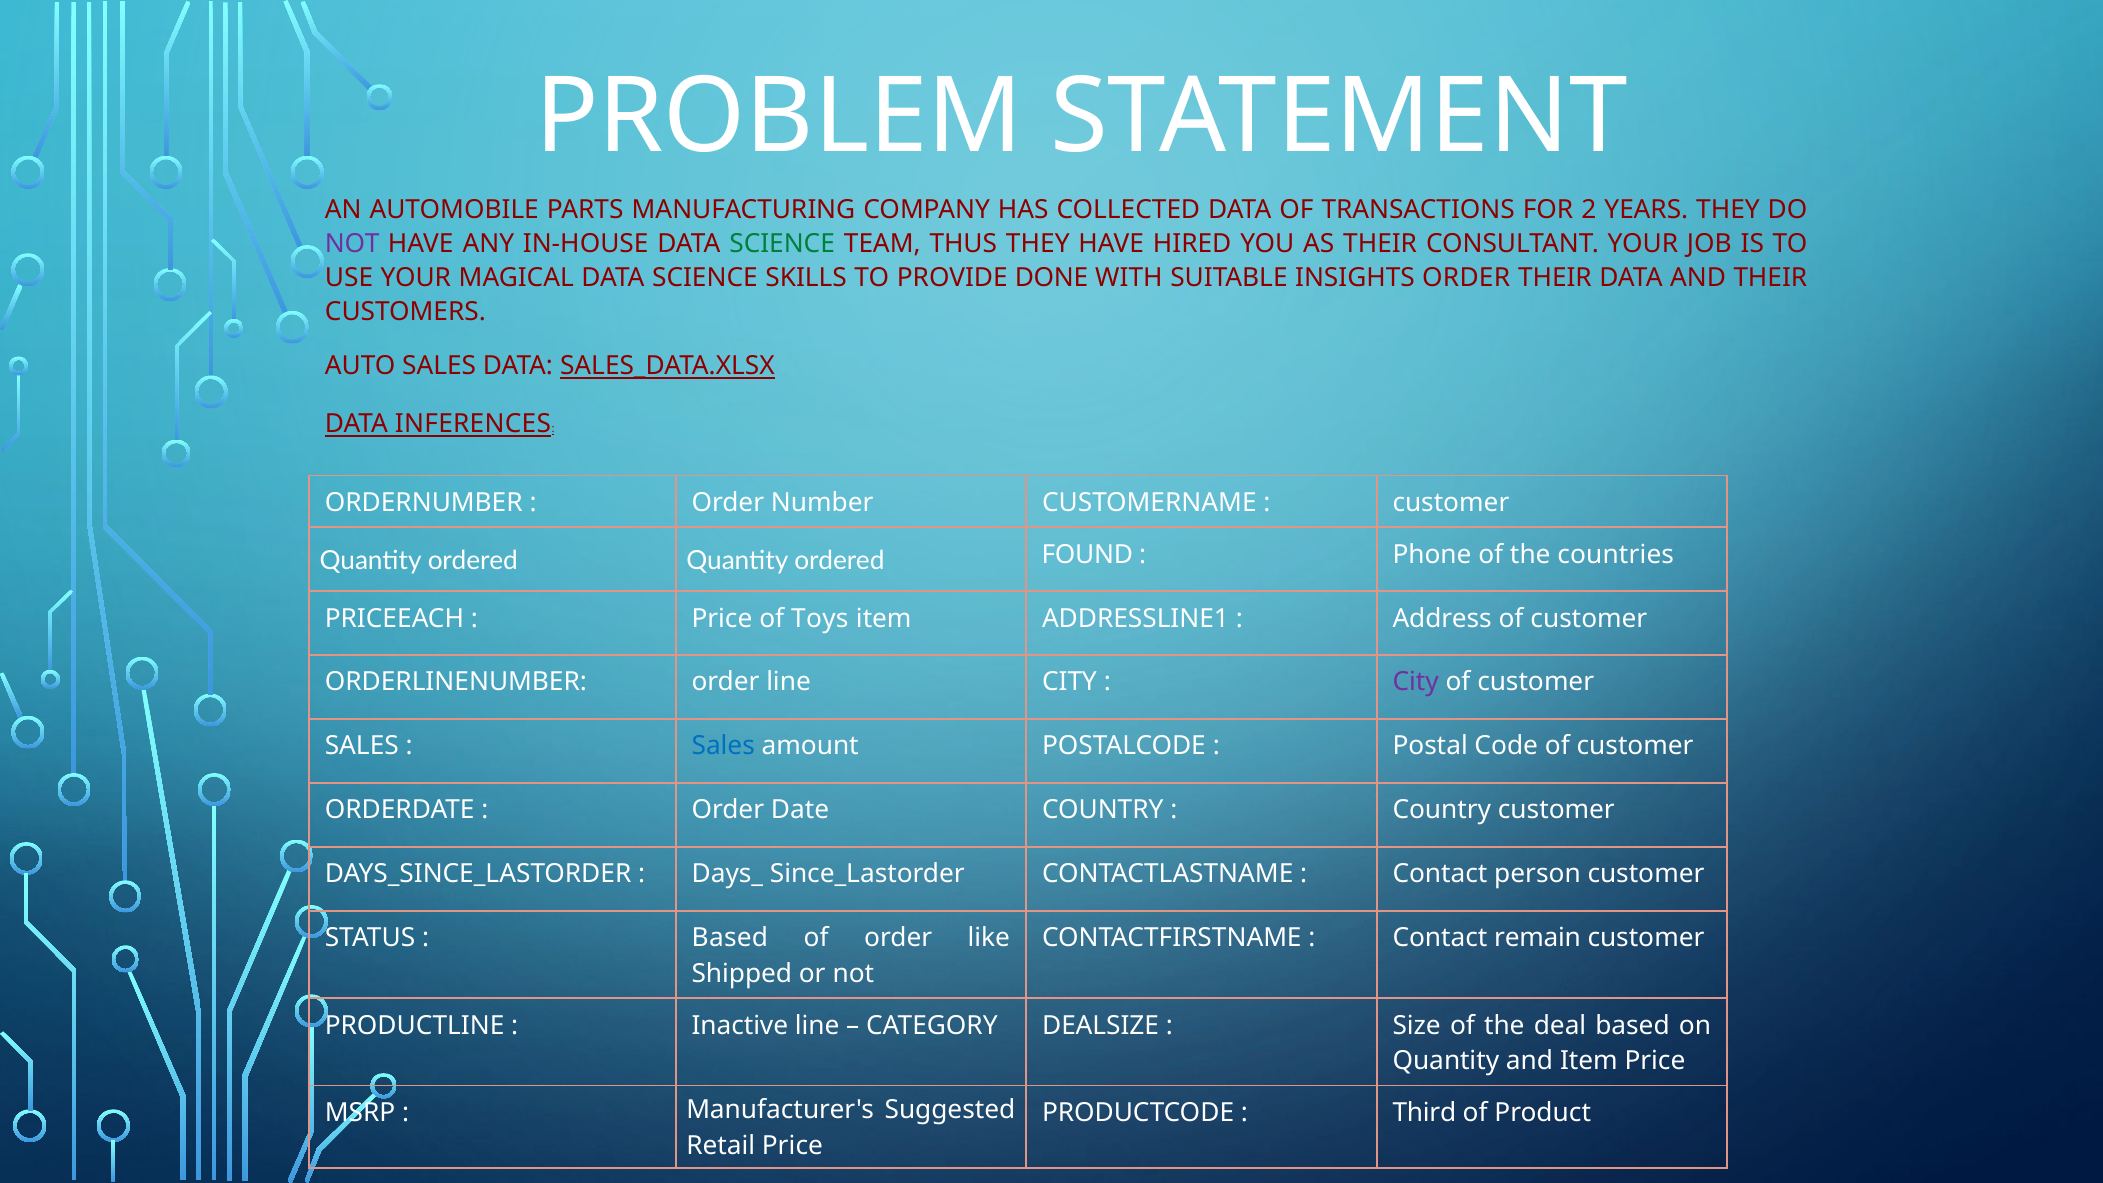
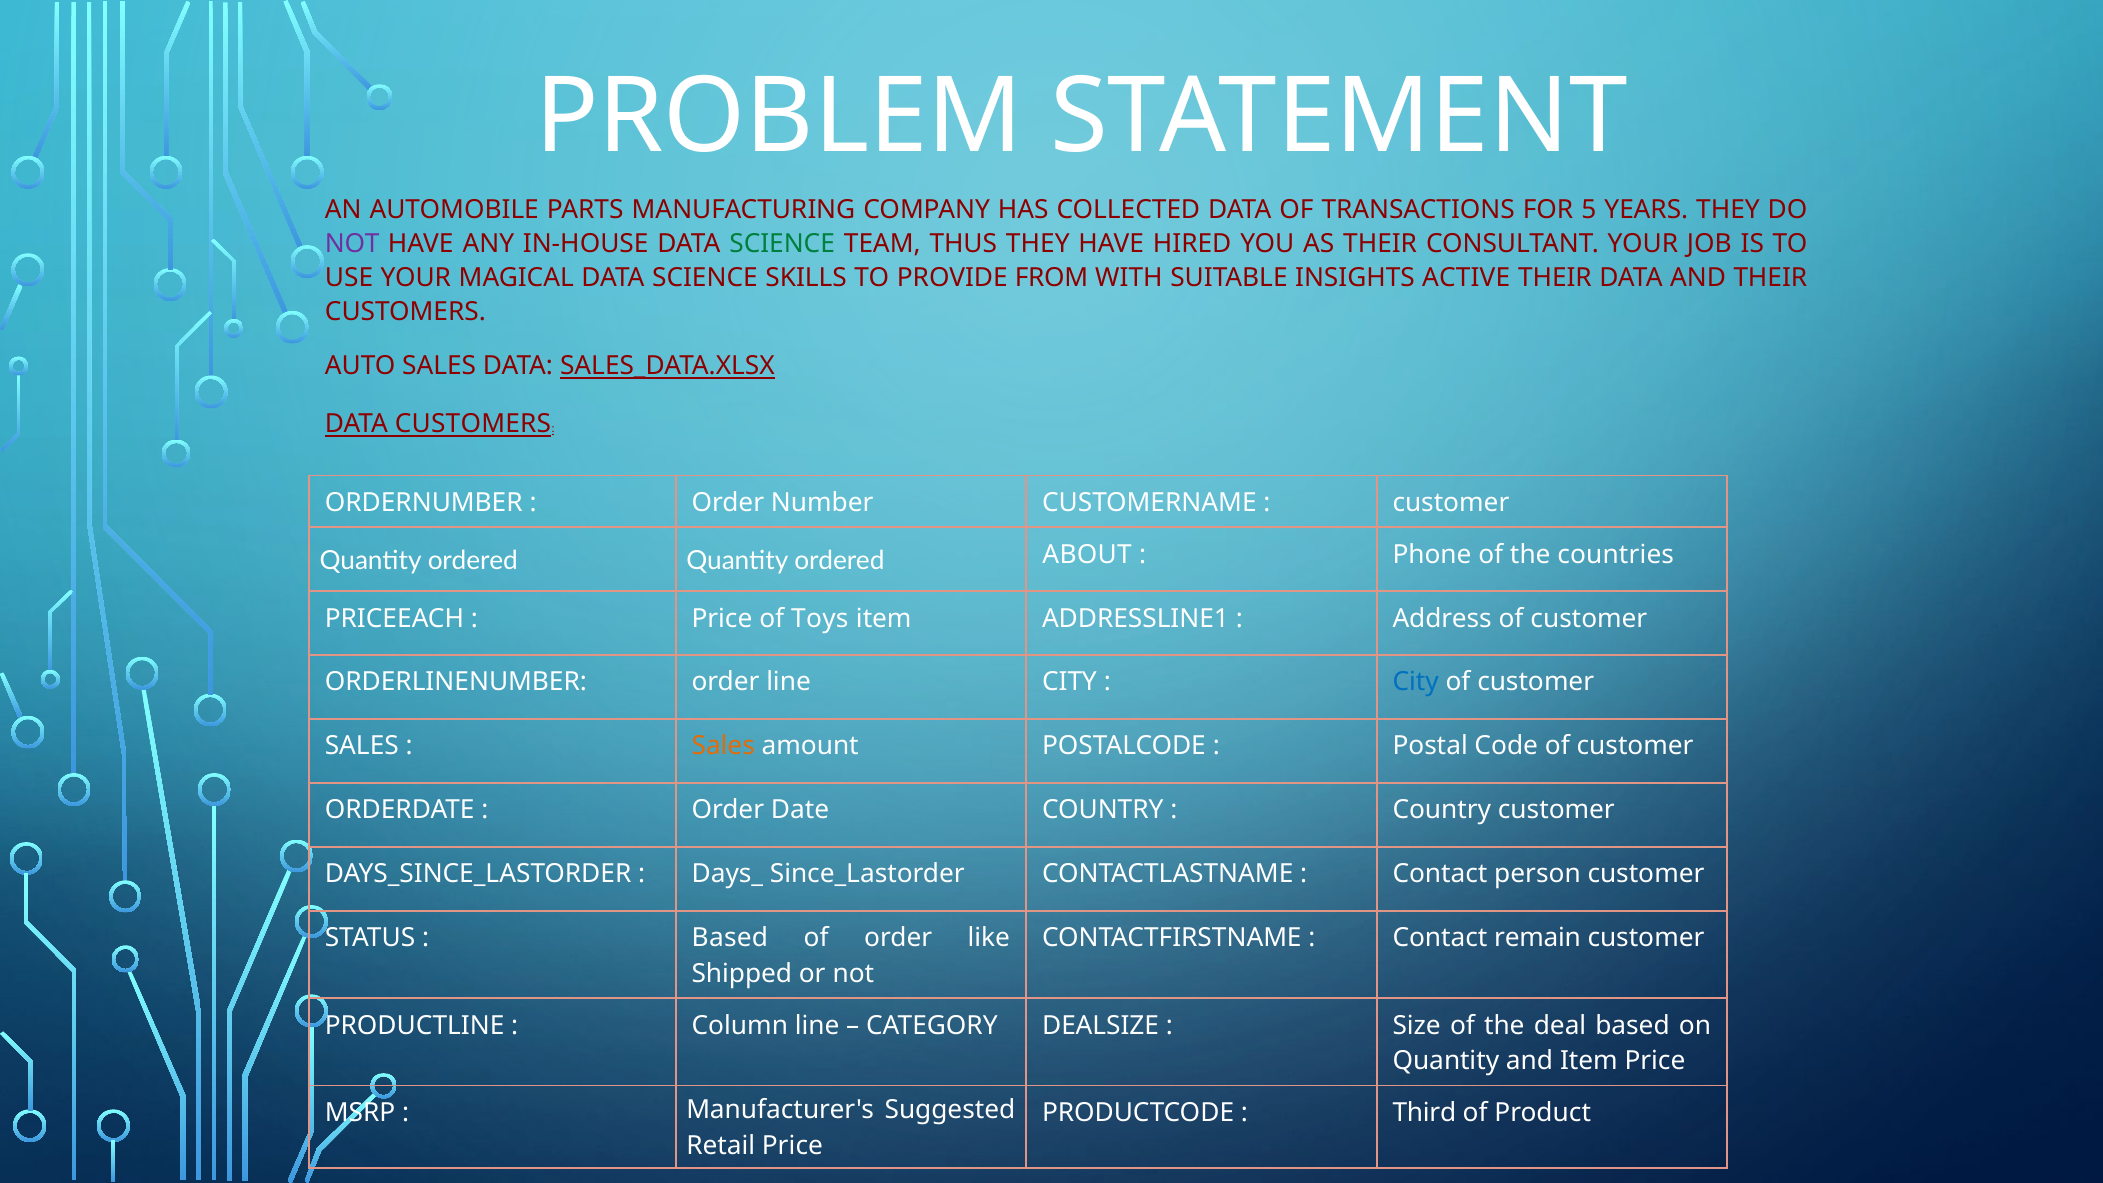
2: 2 -> 5 (1589, 210)
DONE: DONE -> FROM (1052, 278)
INSIGHTS ORDER: ORDER -> ACTIVE (1466, 278)
DATA INFERENCES: INFERENCES -> CUSTOMERS (473, 424)
FOUND: FOUND -> ABOUT (1087, 554)
City colour: purple -> blue (1416, 682)
Sales colour: blue -> orange (723, 746)
Inactive: Inactive -> Column (740, 1025)
